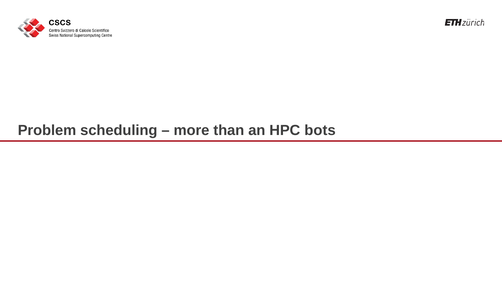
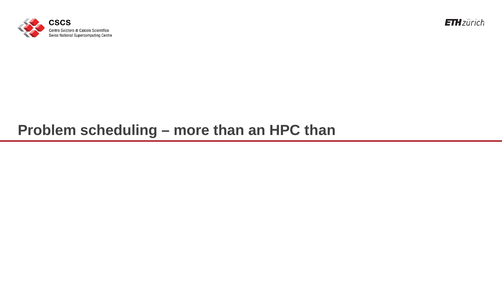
HPC bots: bots -> than (320, 130)
